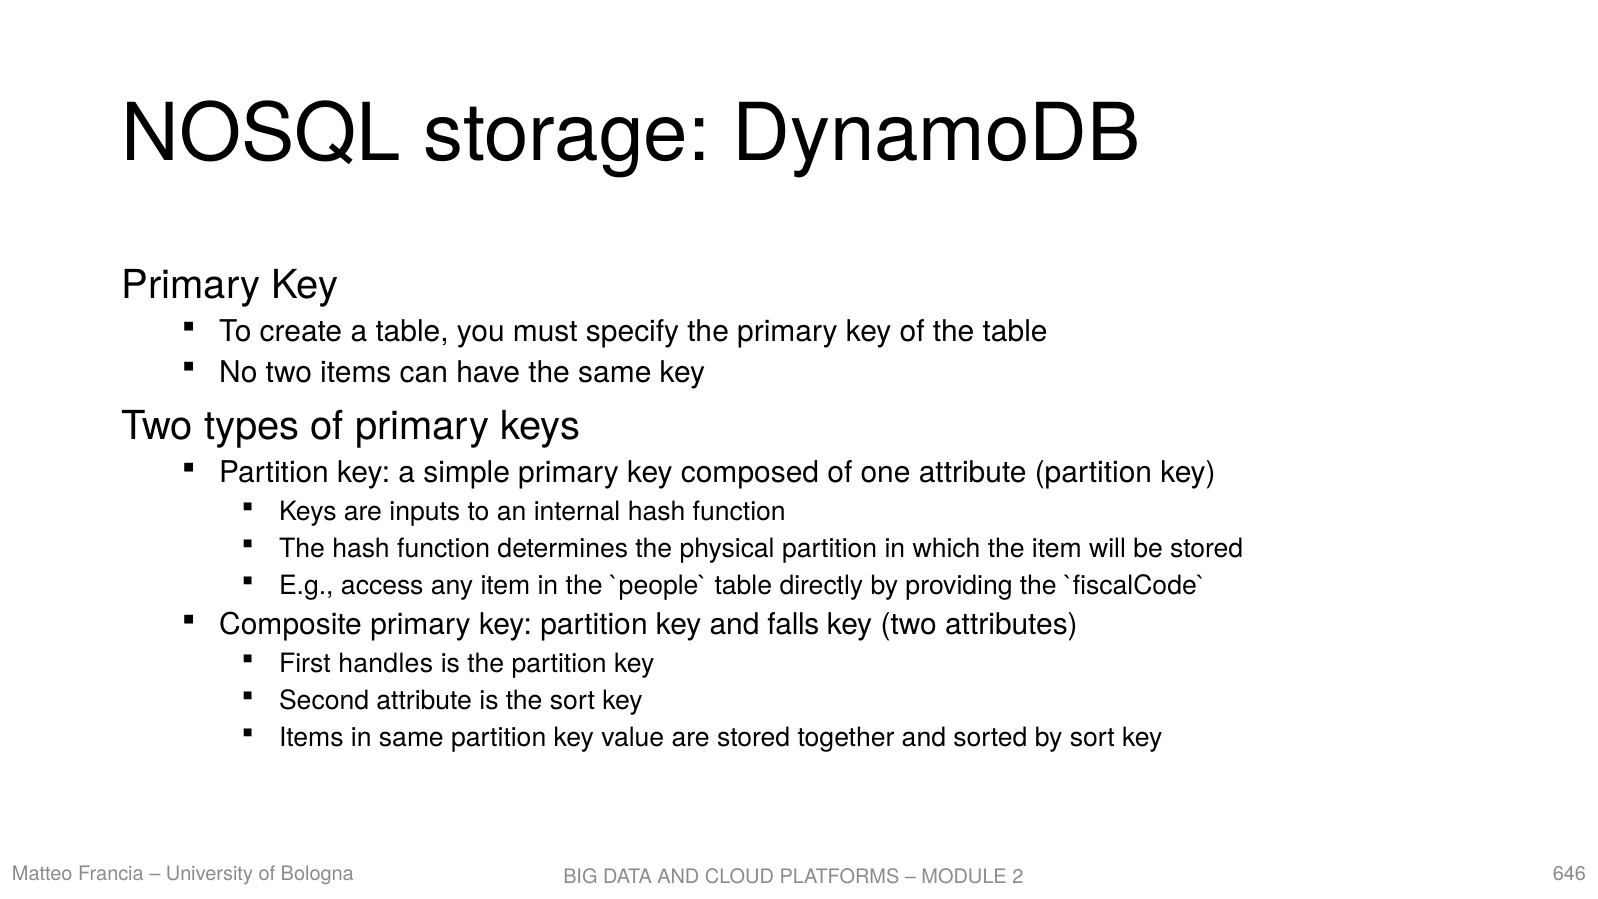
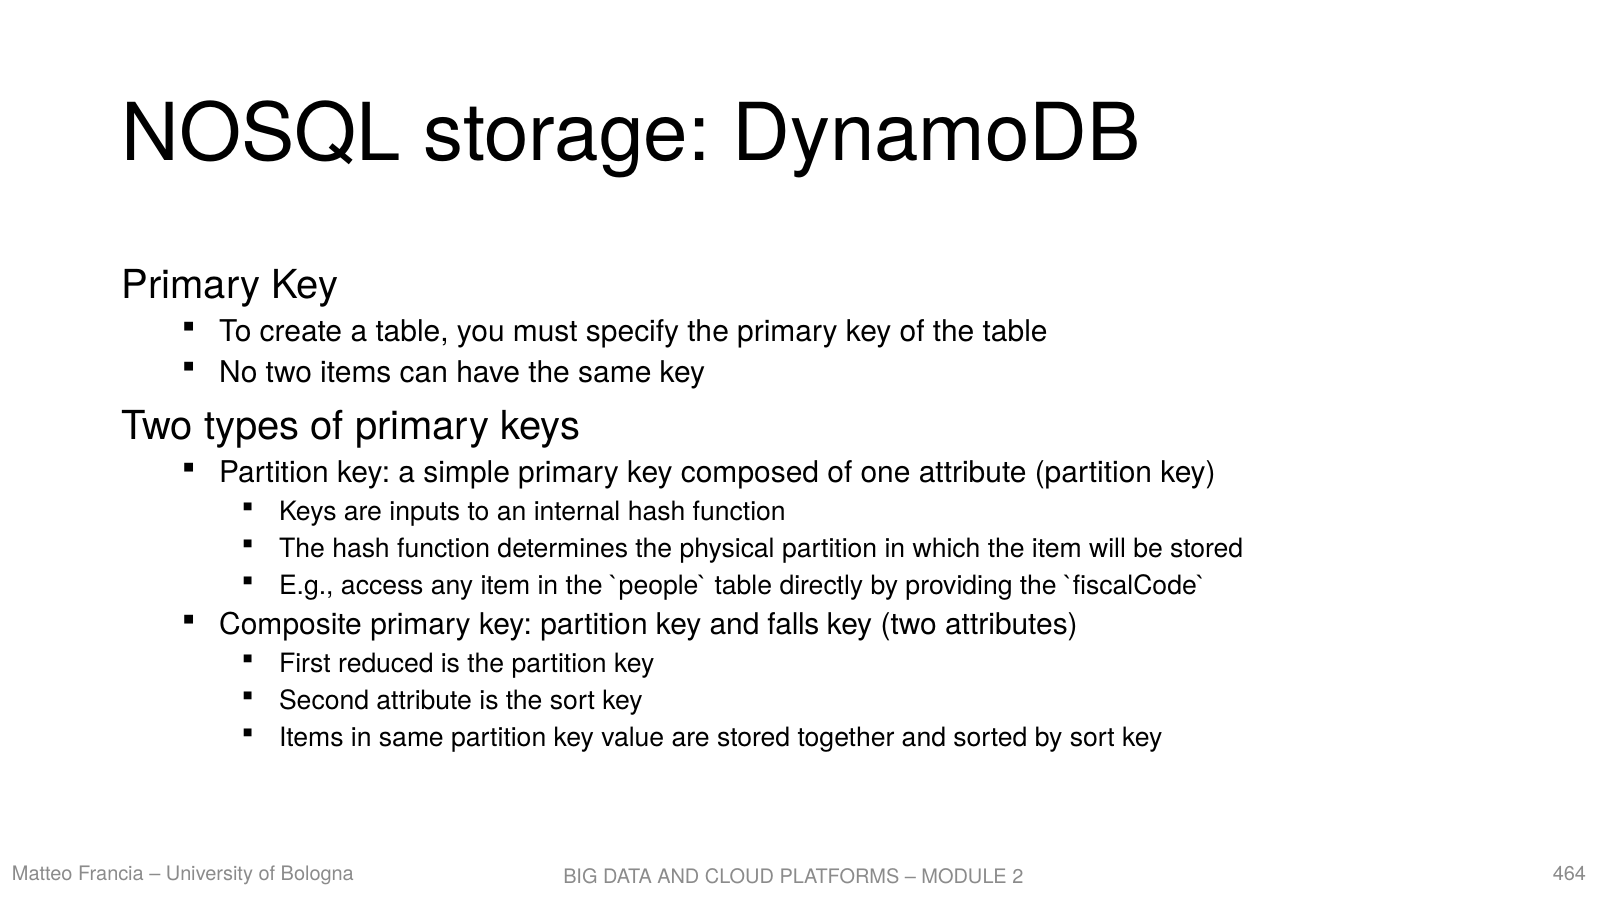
handles: handles -> reduced (386, 663)
646: 646 -> 464 (1569, 874)
